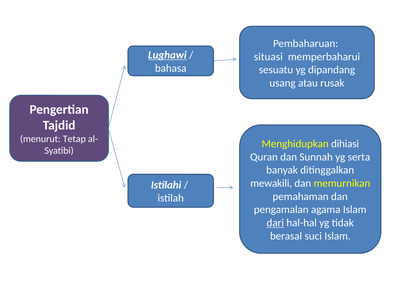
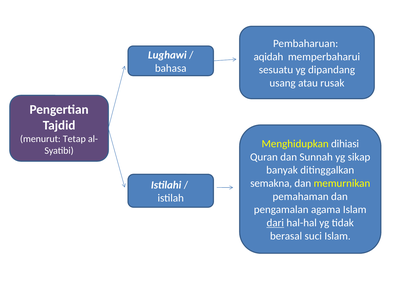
Lughawi underline: present -> none (167, 55)
situasi: situasi -> aqidah (268, 57)
serta: serta -> sikap (359, 157)
mewakili: mewakili -> semakna (271, 183)
